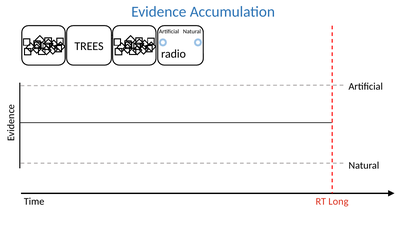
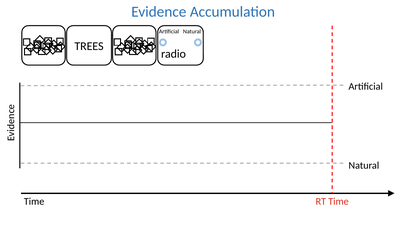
RT Long: Long -> Time (338, 202)
